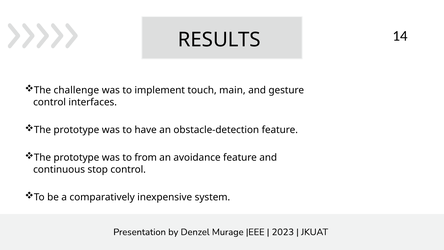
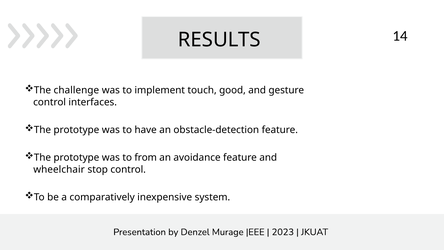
main: main -> good (232, 90)
continuous: continuous -> wheelchair (59, 169)
